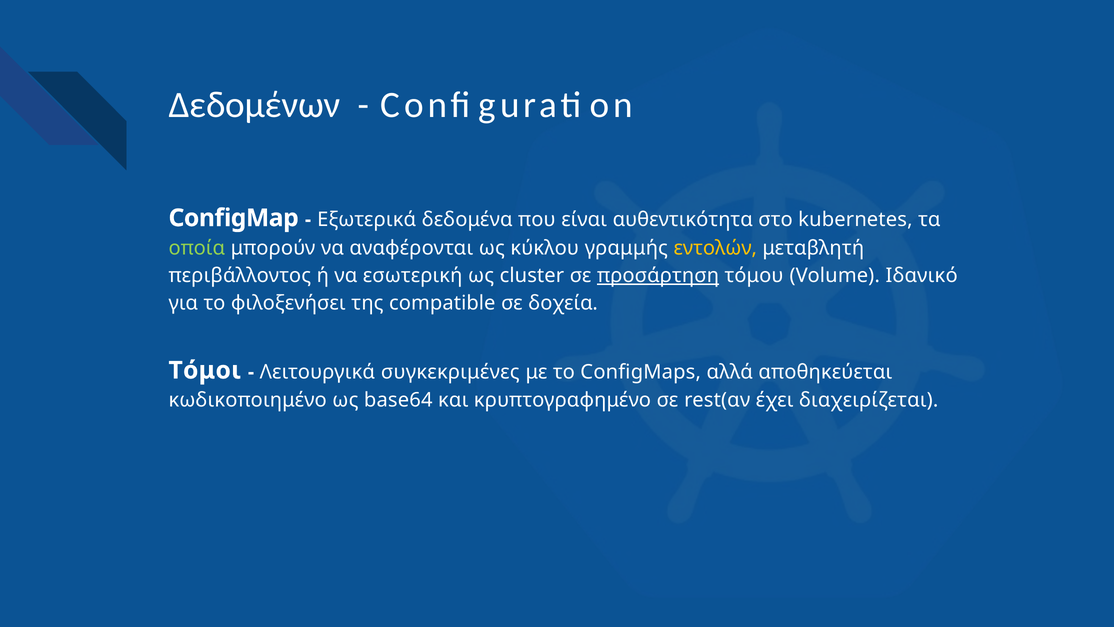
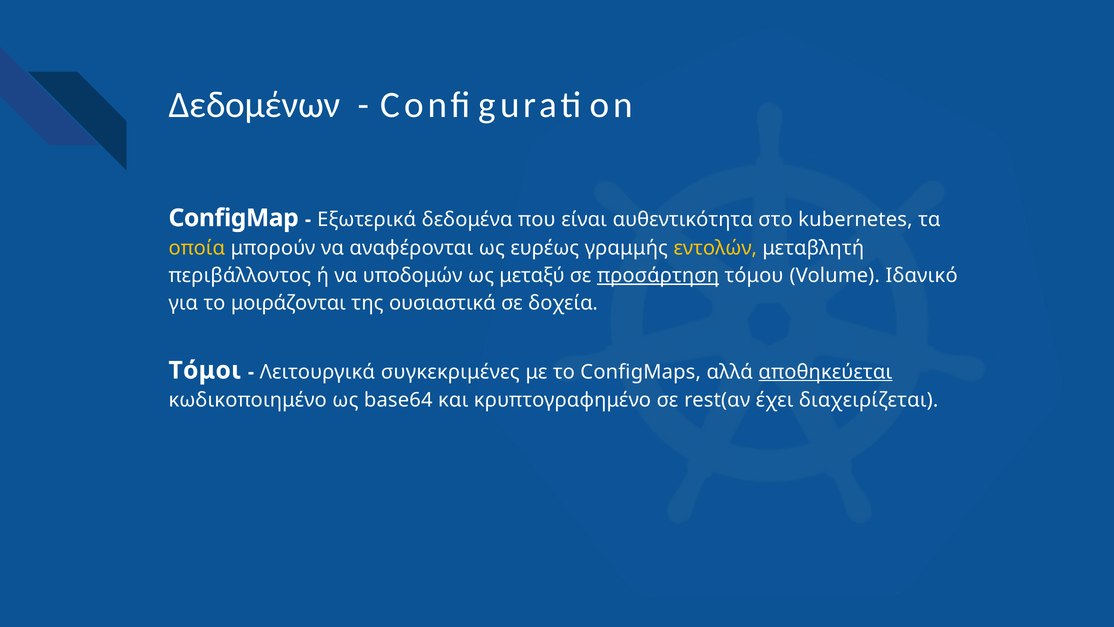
οποία colour: light green -> yellow (197, 248)
κύκλου: κύκλου -> ευρέως (545, 248)
εσωτερική: εσωτερική -> υποδομών (413, 275)
cluster: cluster -> μεταξύ (532, 275)
φιλοξενήσει: φιλοξενήσει -> μοιράζονται (288, 303)
compatible: compatible -> ουσιαστικά (442, 303)
αποθηκεύεται underline: none -> present (825, 372)
